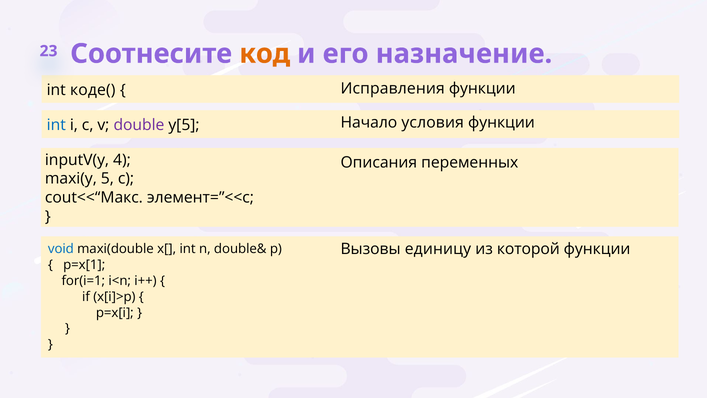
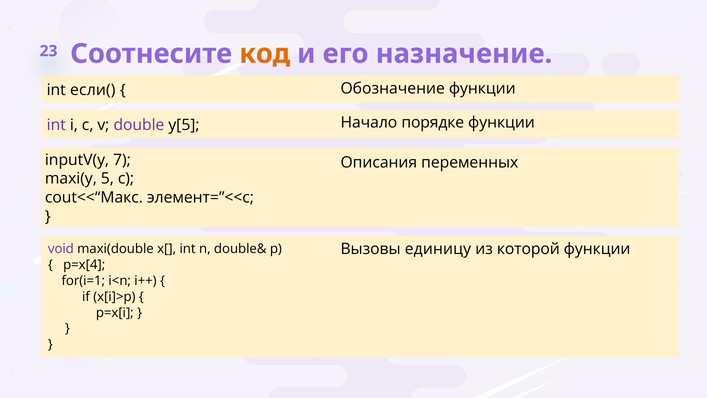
Исправления: Исправления -> Обозначение (393, 88)
коде(: коде( -> если( (93, 90)
условия: условия -> порядке (433, 123)
int colour: blue -> purple (56, 125)
4: 4 -> 7 (122, 160)
void colour: blue -> purple (61, 249)
p=x[1: p=x[1 -> p=x[4 (84, 265)
